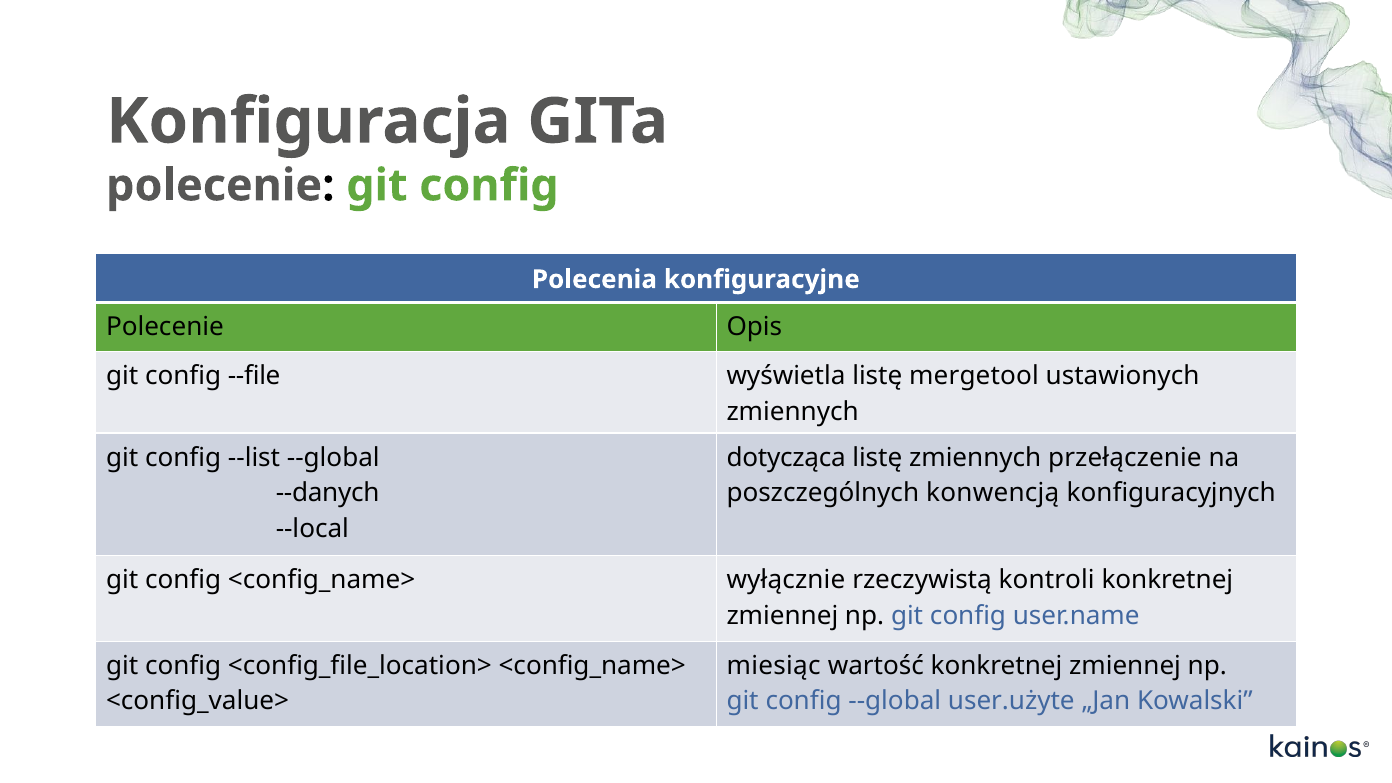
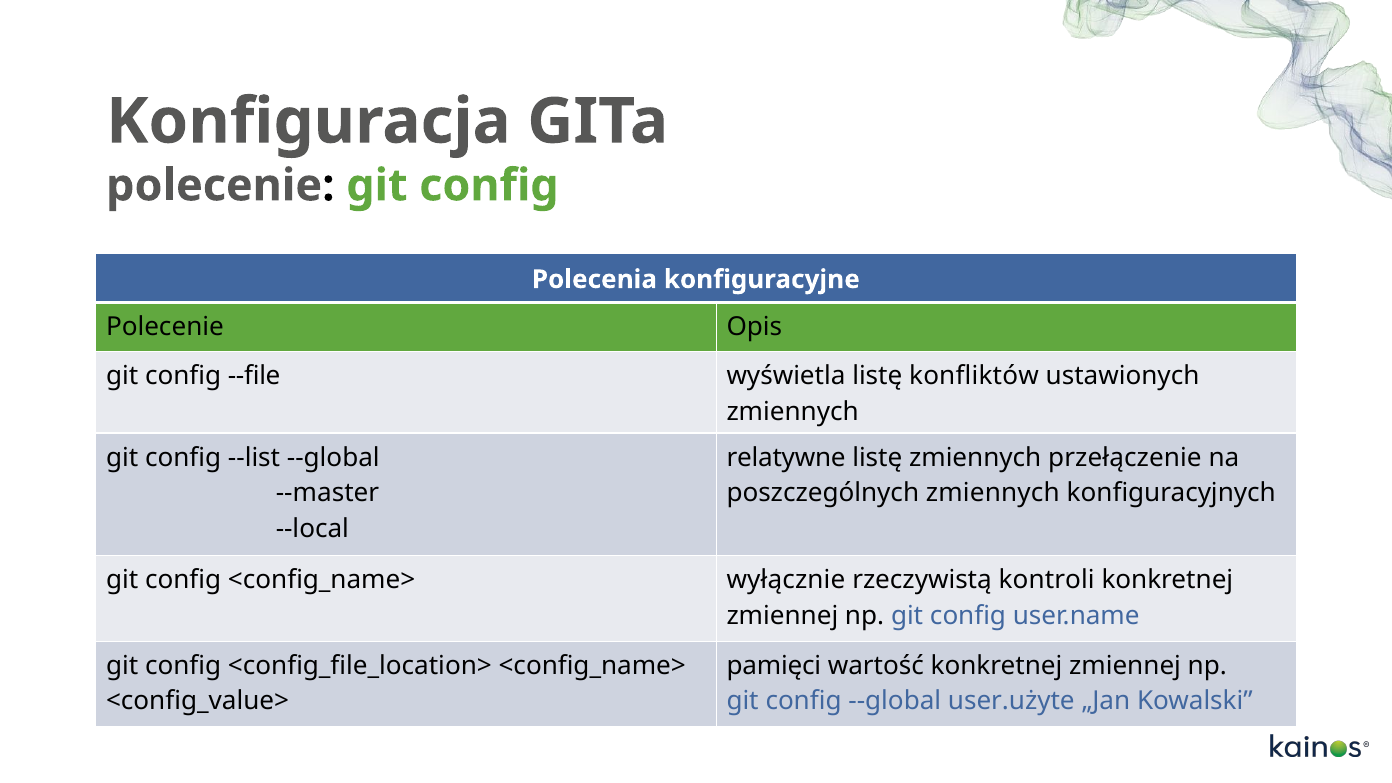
mergetool: mergetool -> konfliktów (974, 376)
dotycząca: dotycząca -> relatywne (786, 457)
--danych: --danych -> --master (328, 493)
poszczególnych konwencją: konwencją -> zmiennych (993, 493)
miesiąc: miesiąc -> pamięci (774, 666)
